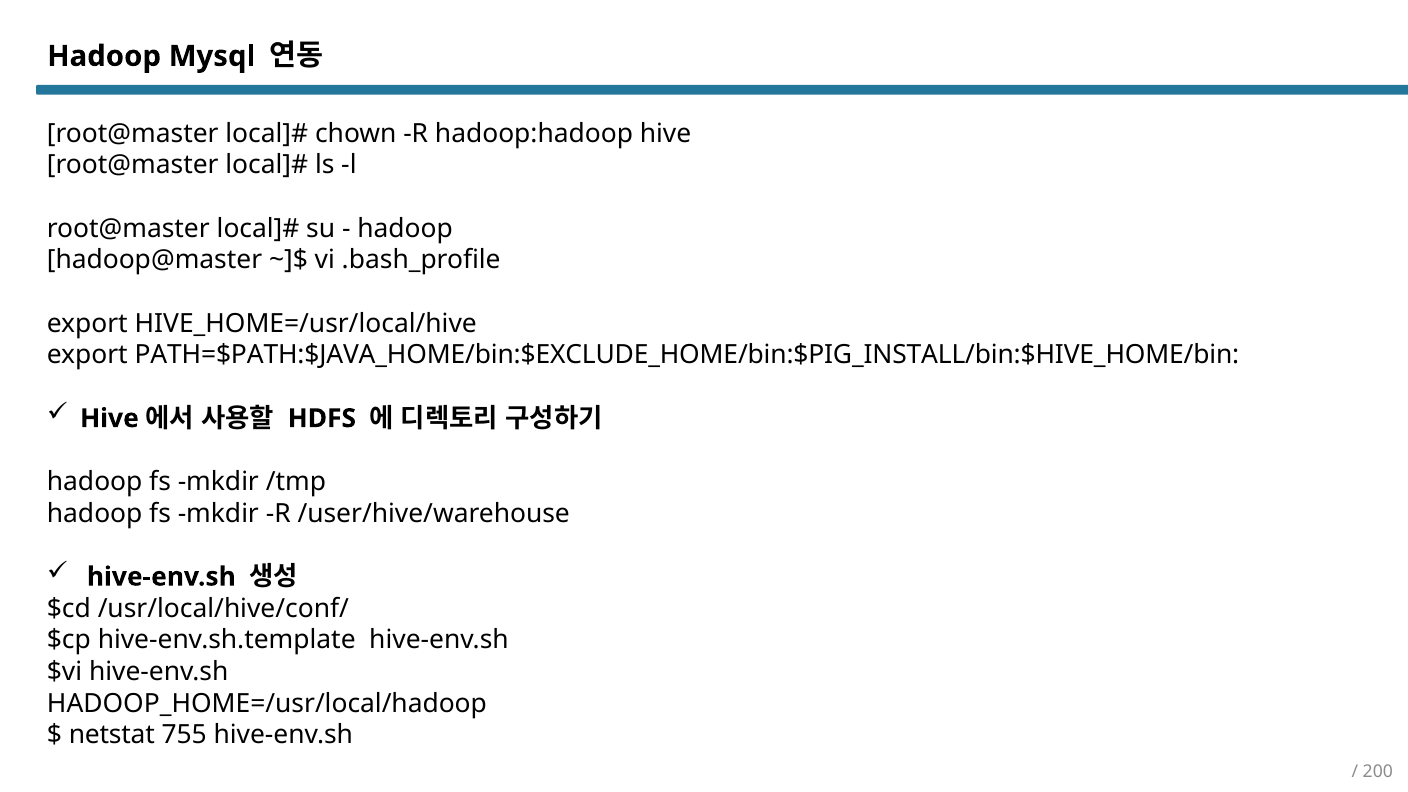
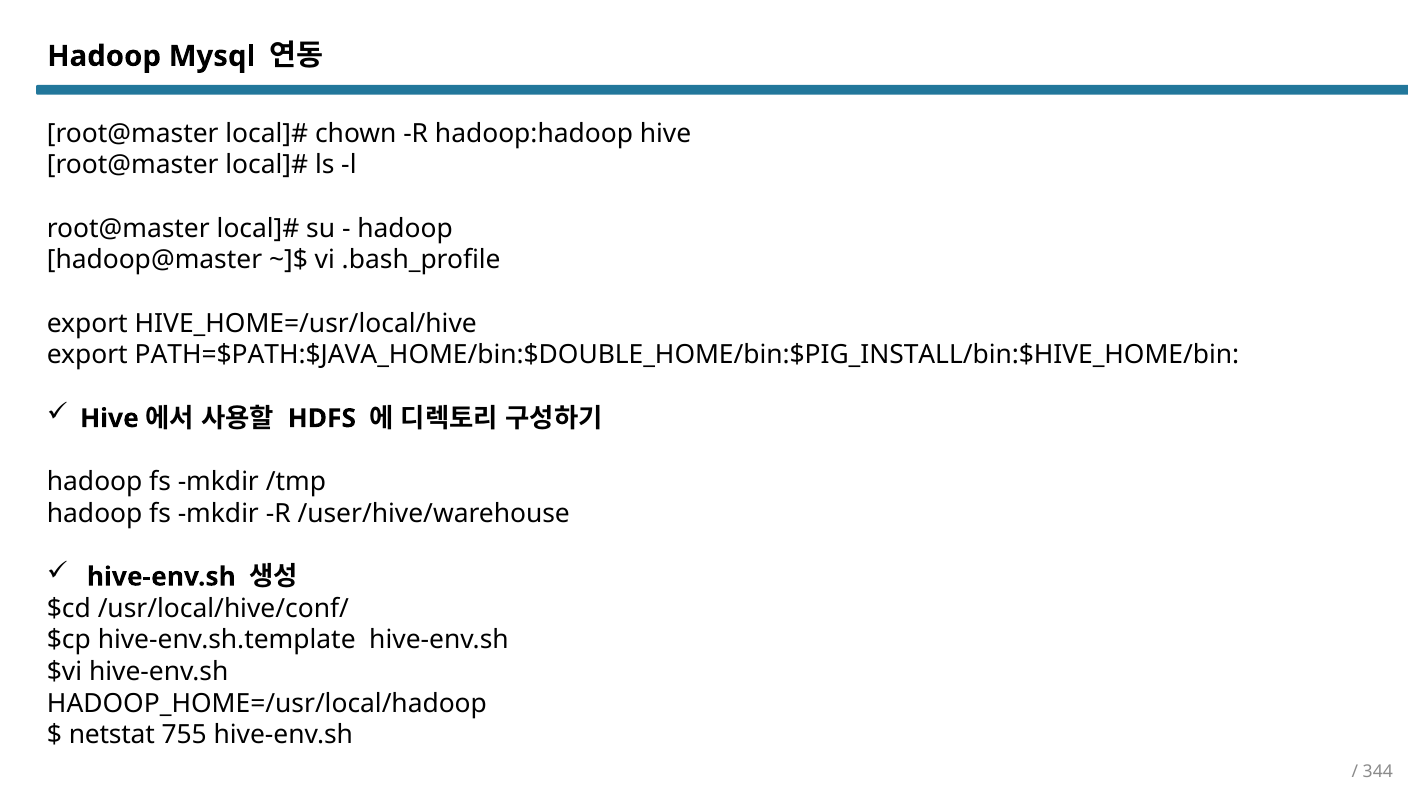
PATH=$PATH:$JAVA_HOME/bin:$EXCLUDE_HOME/bin:$PIG_INSTALL/bin:$HIVE_HOME/bin: PATH=$PATH:$JAVA_HOME/bin:$EXCLUDE_HOME/bin:$PIG_INSTALL/bin:$HIVE_HOME/bin -> PATH=$PATH:$JAVA_HOME/bin:$DOUBLE_HOME/bin:$PIG_INSTALL/bin:$HIVE_HOME/bin (687, 355)
200: 200 -> 344 (1378, 772)
